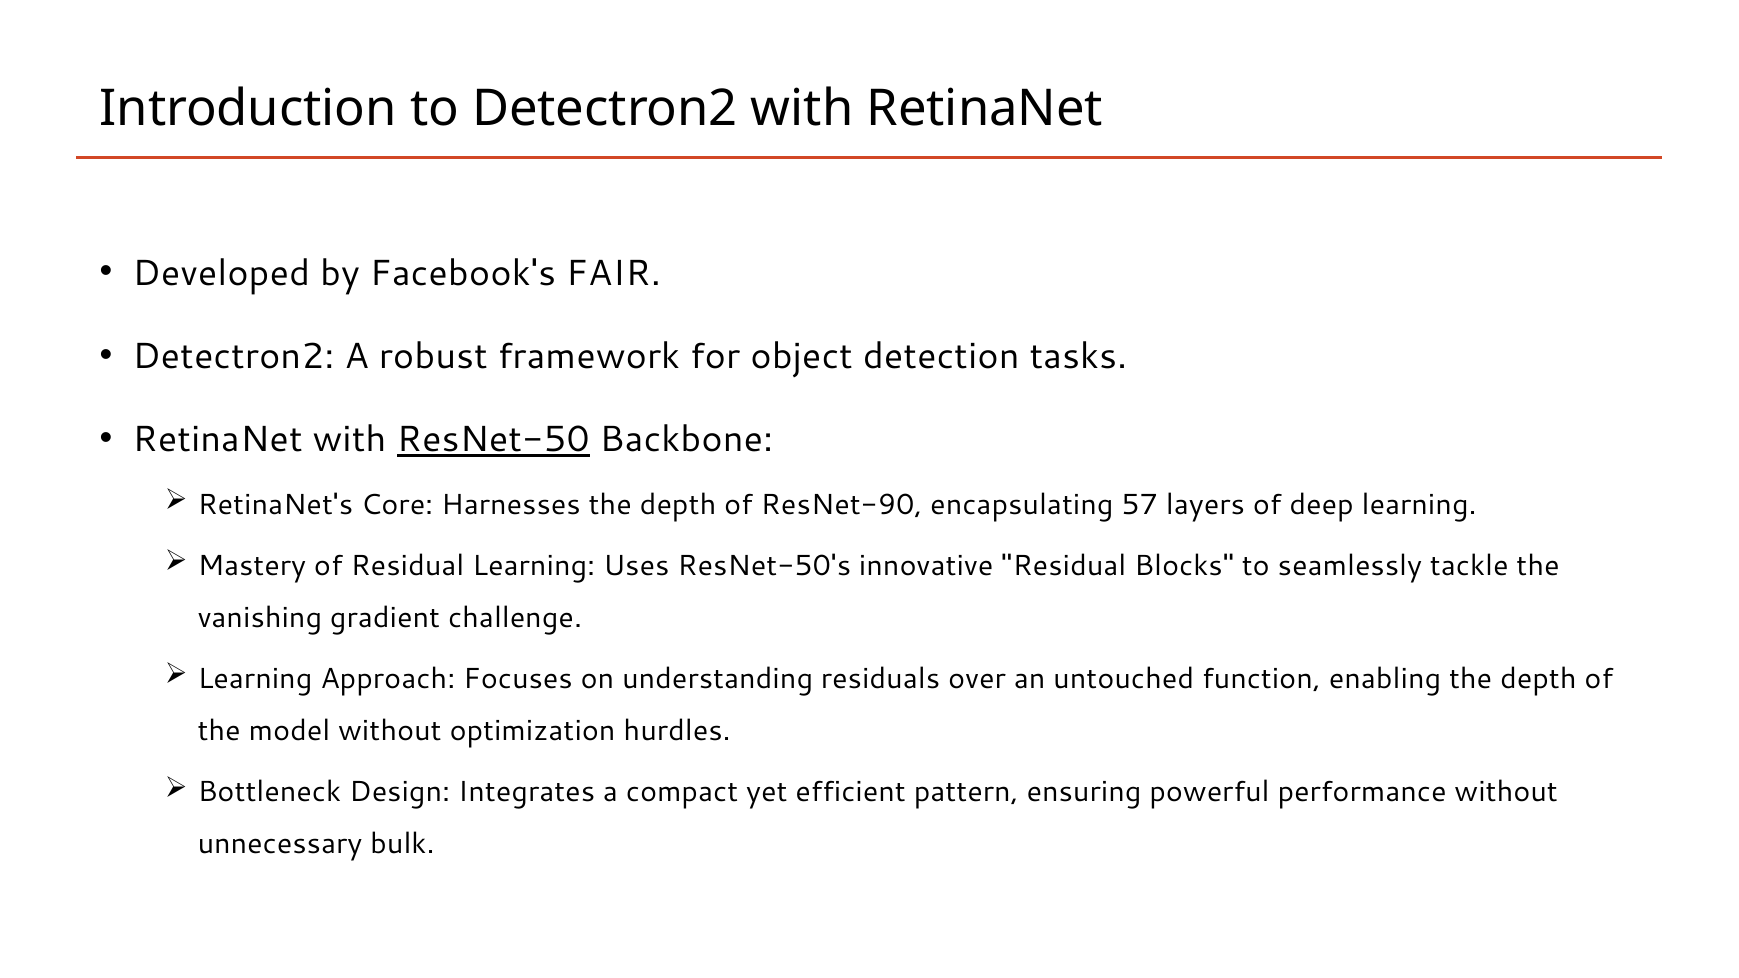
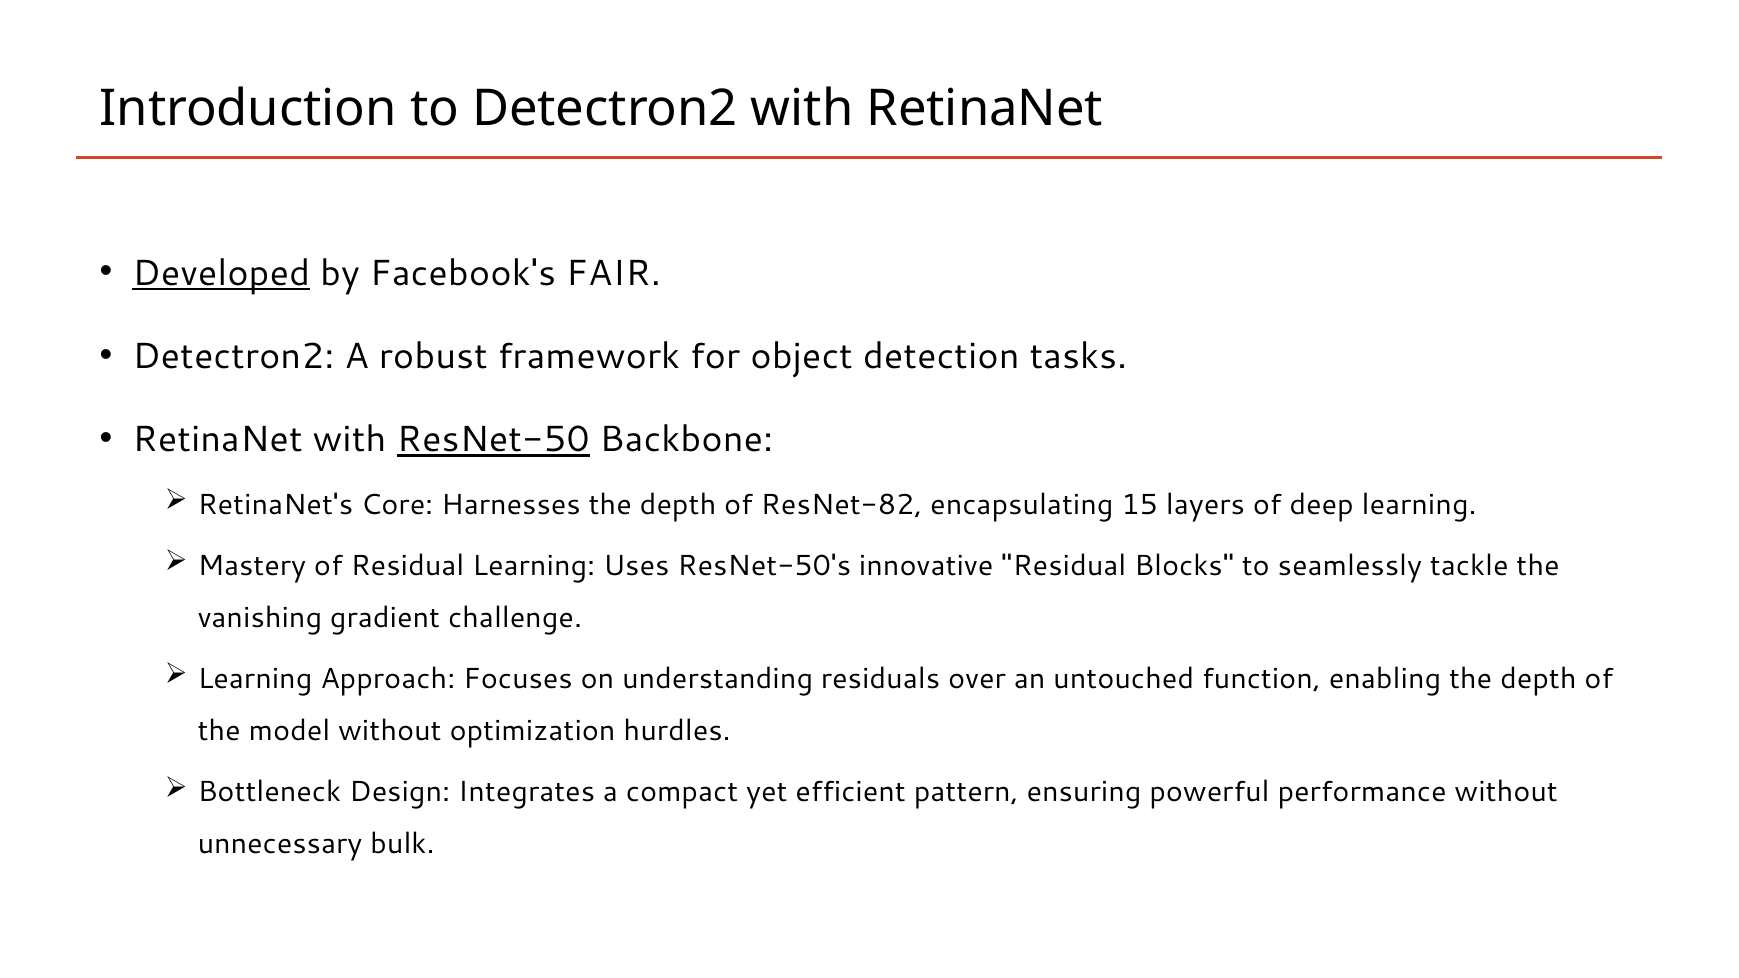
Developed underline: none -> present (221, 273)
ResNet-90: ResNet-90 -> ResNet-82 (842, 505)
57: 57 -> 15 (1140, 505)
